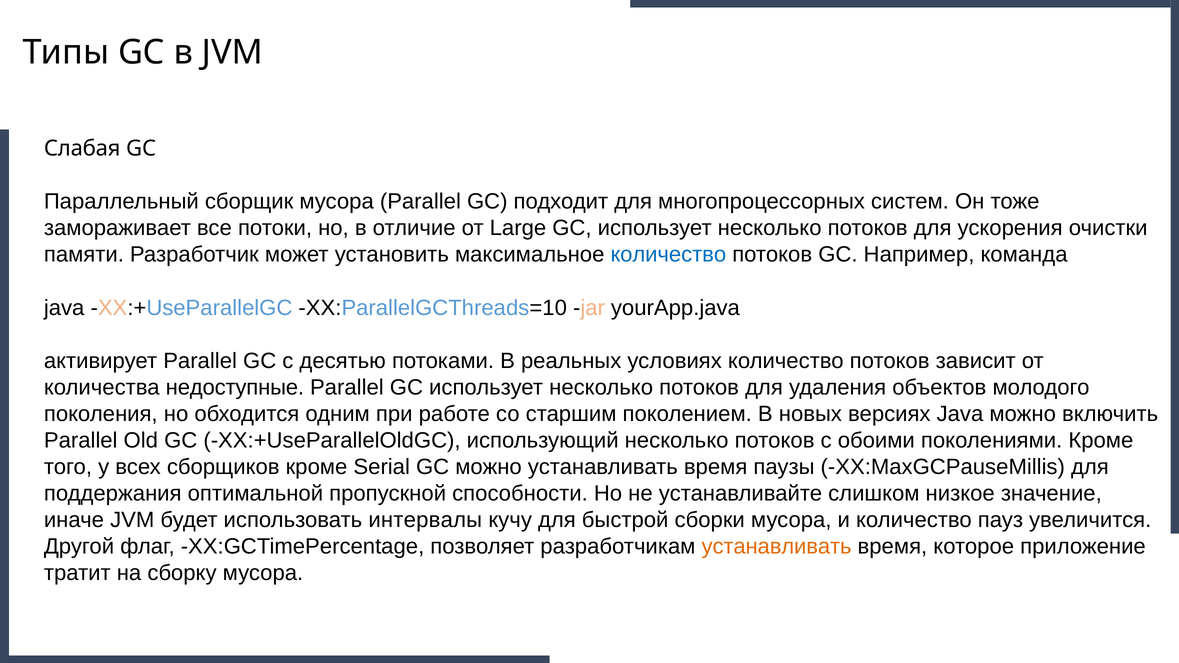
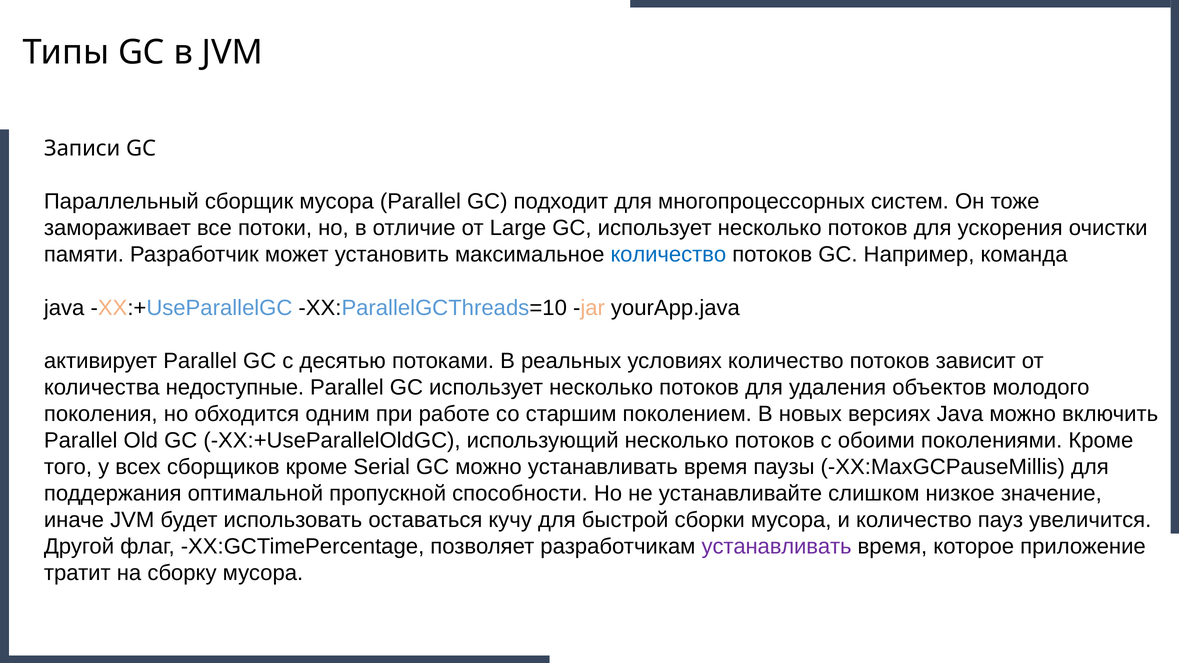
Слабая: Слабая -> Записи (82, 149)
интервалы: интервалы -> оставаться (425, 520)
устанавливать colour: orange -> purple (777, 547)
